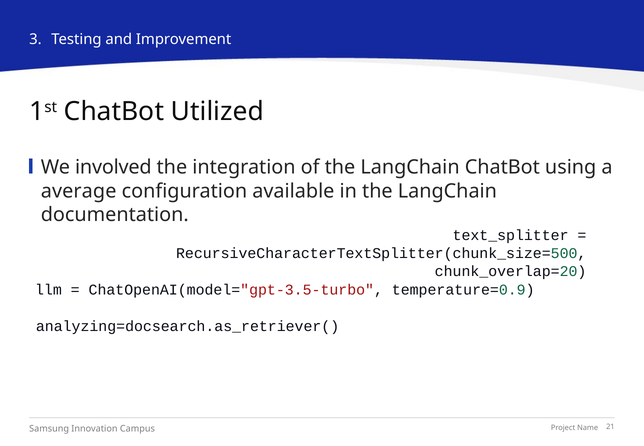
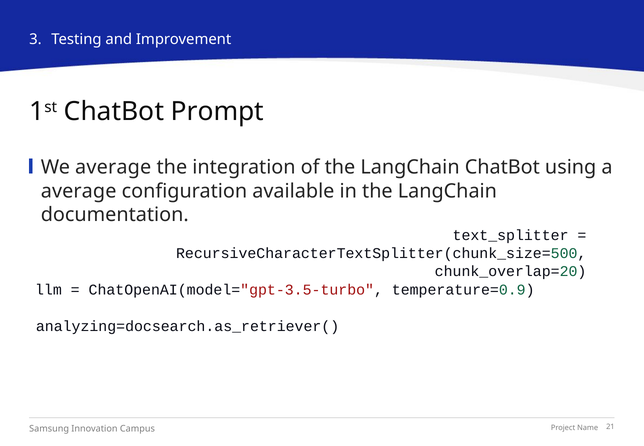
Utilized: Utilized -> Prompt (217, 111)
We involved: involved -> average (113, 167)
